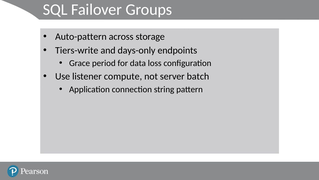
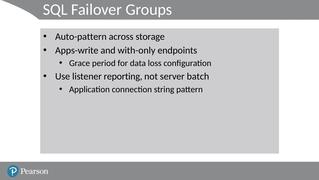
Tiers-write: Tiers-write -> Apps-write (77, 50)
days-only: days-only -> with-only (137, 50)
compute: compute -> reporting (123, 76)
